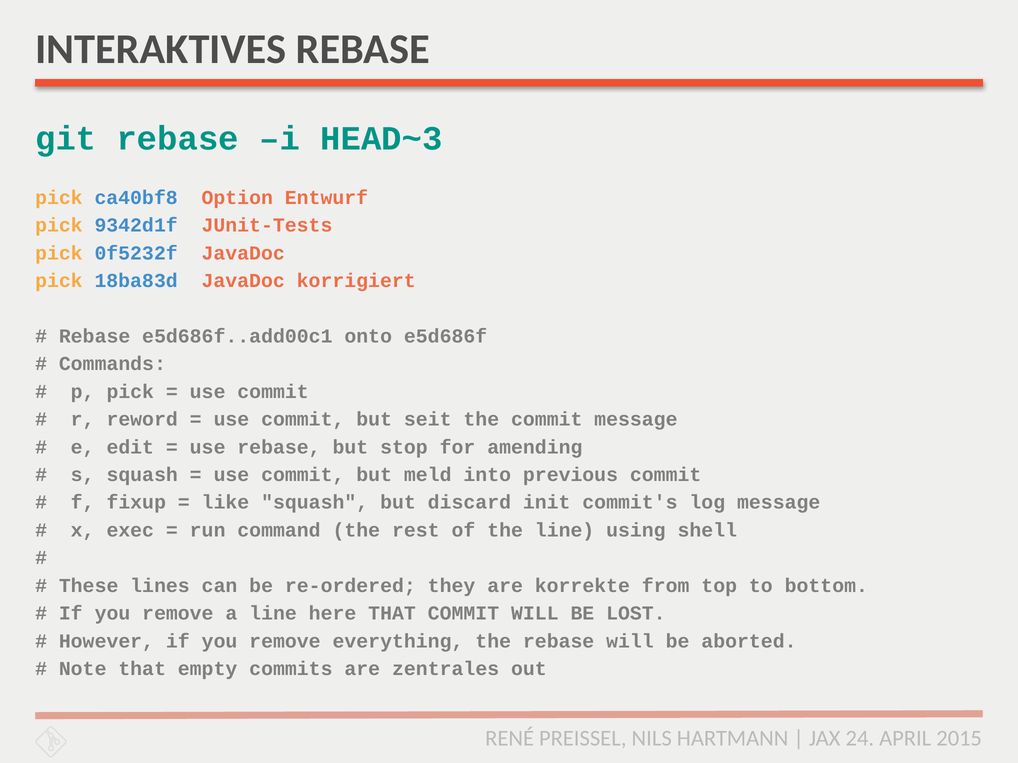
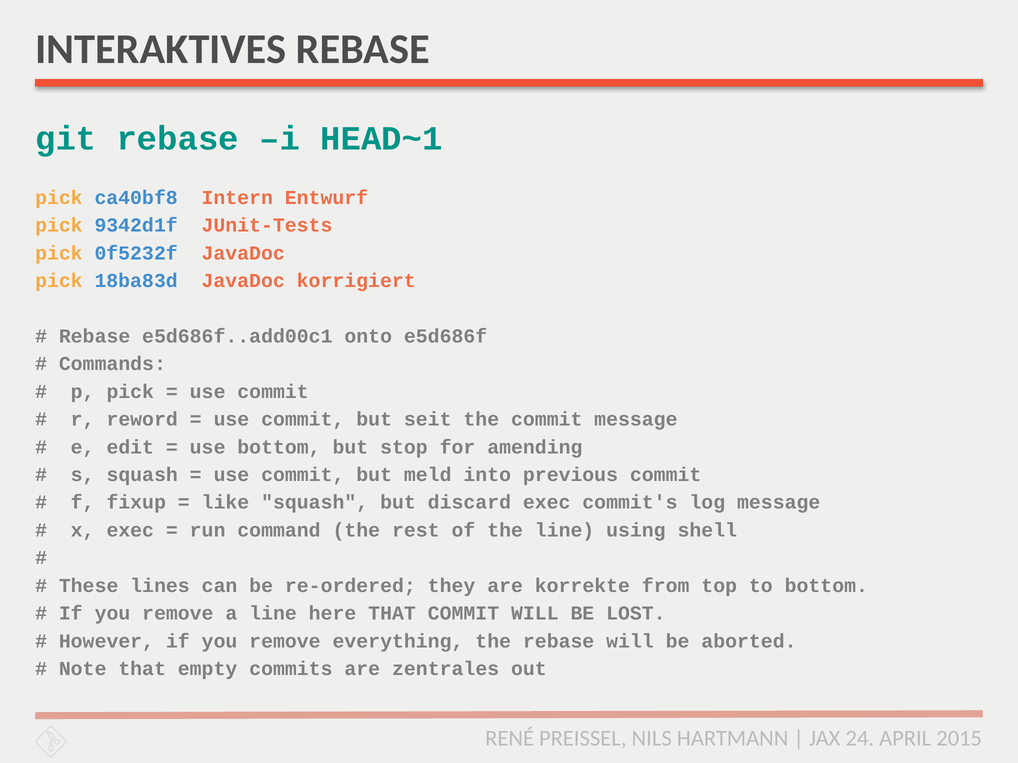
HEAD~3: HEAD~3 -> HEAD~1 (381, 139)
Option: Option -> Intern (237, 198)
use rebase: rebase -> bottom (279, 447)
discard init: init -> exec (547, 503)
